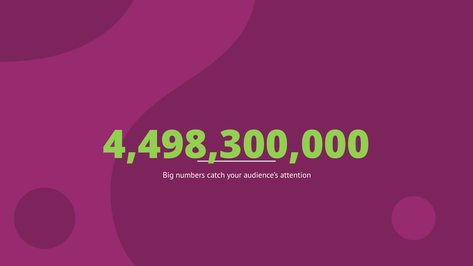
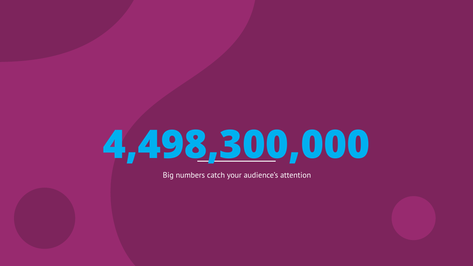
4,498,300,000 colour: light green -> light blue (236, 145)
